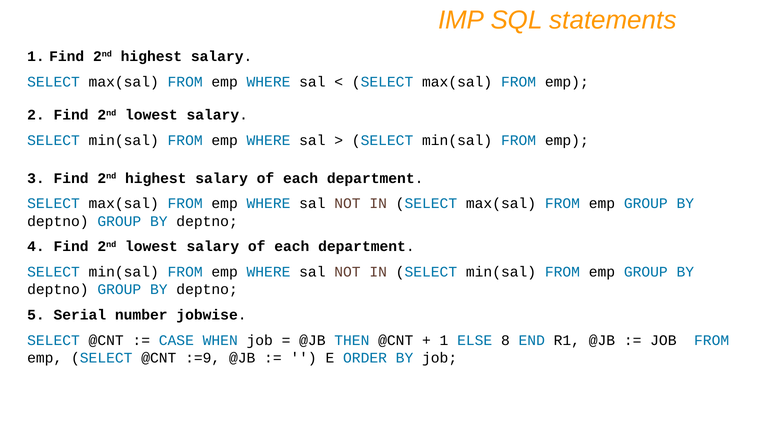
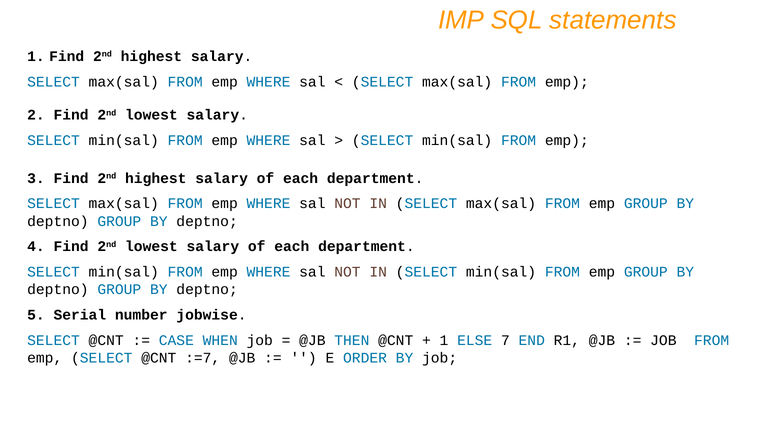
8: 8 -> 7 (505, 340)
:=9: :=9 -> :=7 (203, 358)
